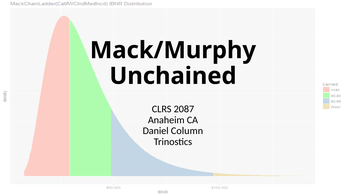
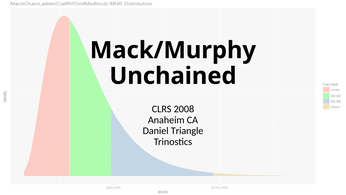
2087: 2087 -> 2008 (184, 109)
Column: Column -> Triangle (187, 131)
